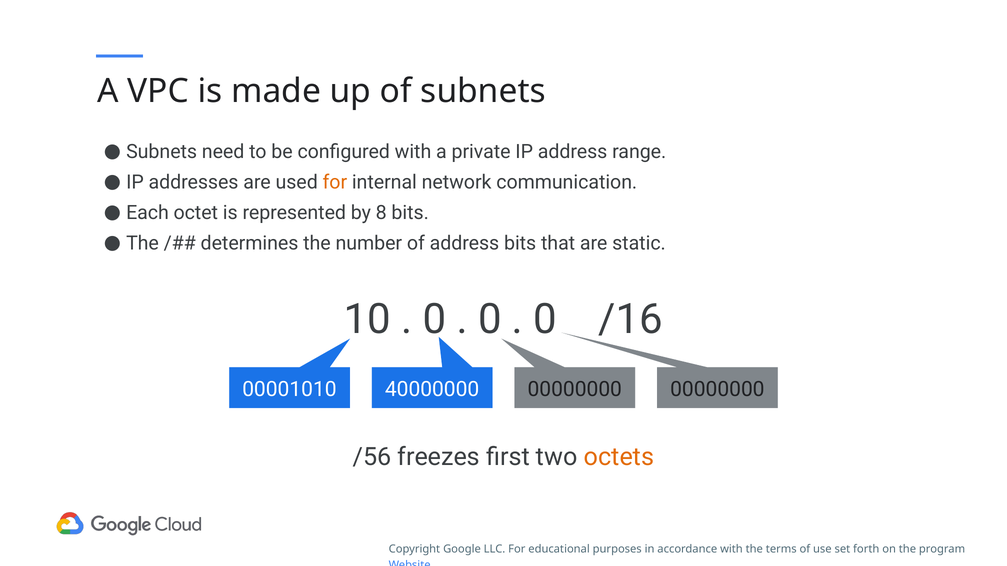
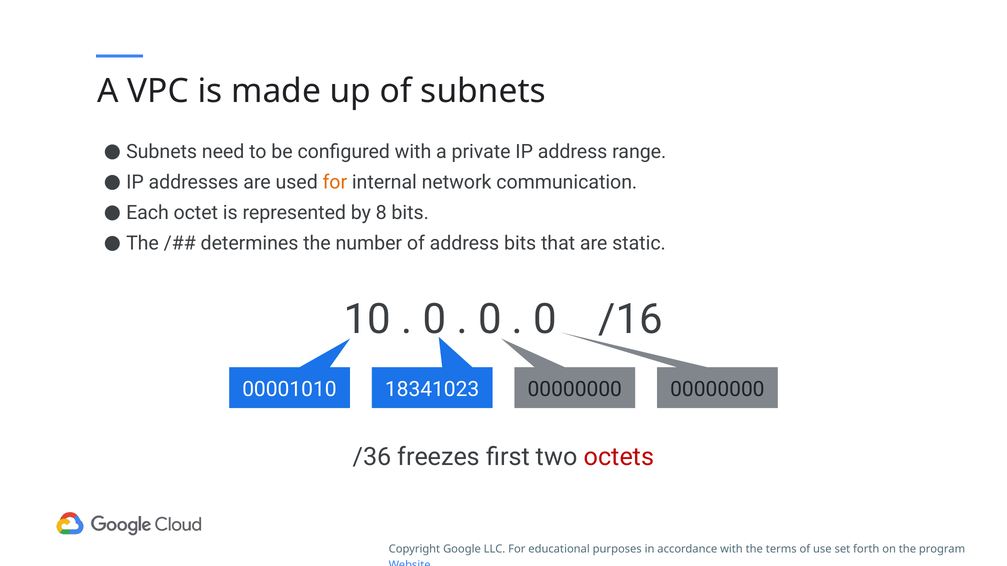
40000000: 40000000 -> 18341023 (432, 389)
/56: /56 -> /36 (372, 457)
octets colour: orange -> red (619, 457)
